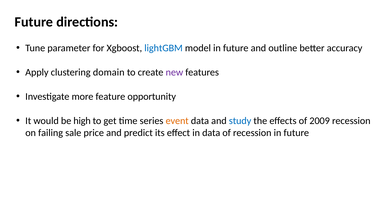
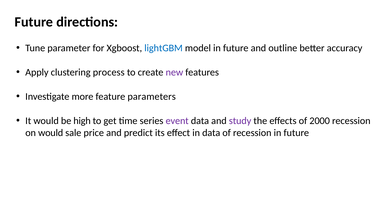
domain: domain -> process (109, 72)
opportunity: opportunity -> parameters (152, 96)
event colour: orange -> purple (177, 121)
study colour: blue -> purple (240, 121)
2009: 2009 -> 2000 (320, 121)
on failing: failing -> would (51, 133)
